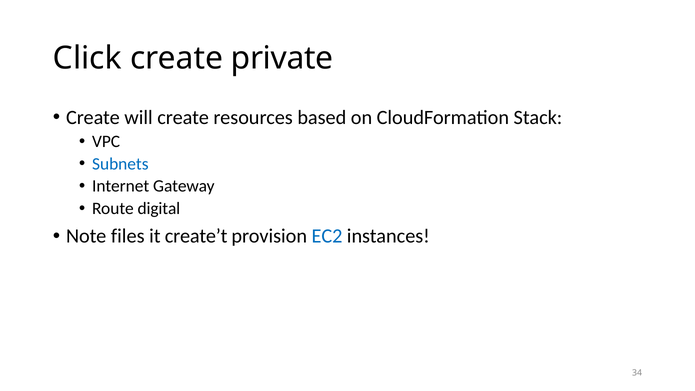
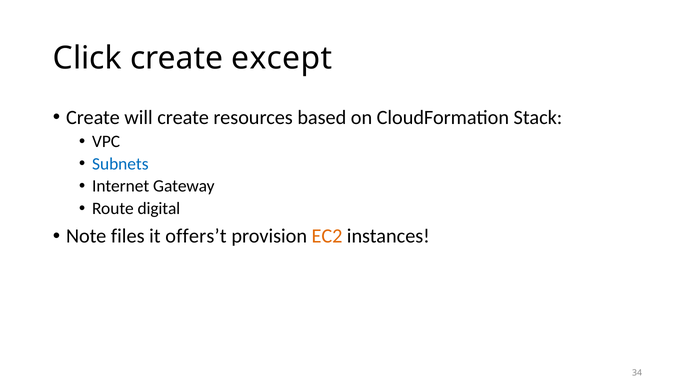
private: private -> except (282, 58)
create’t: create’t -> offers’t (196, 236)
EC2 colour: blue -> orange (327, 236)
